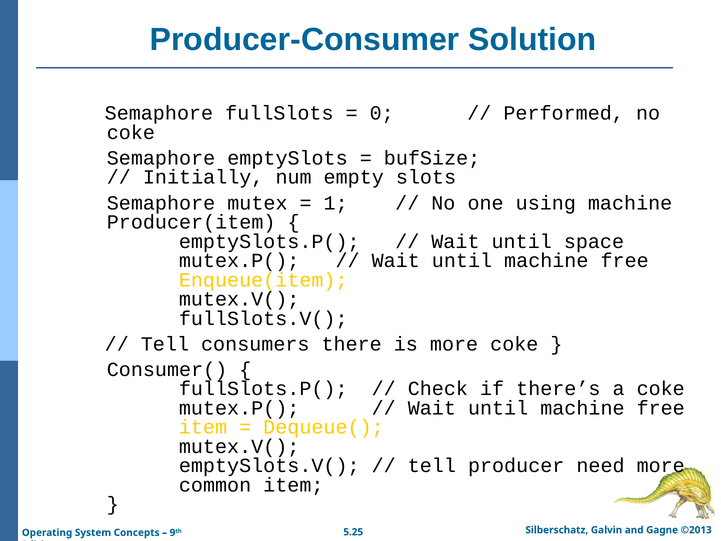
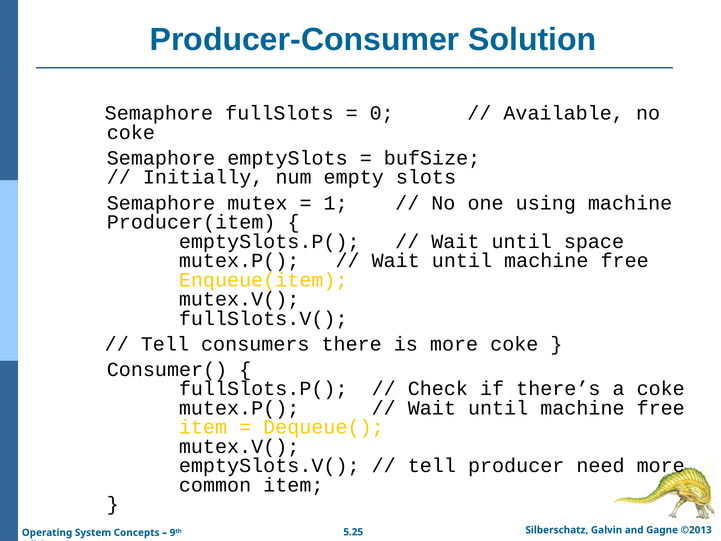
Performed: Performed -> Available (564, 113)
